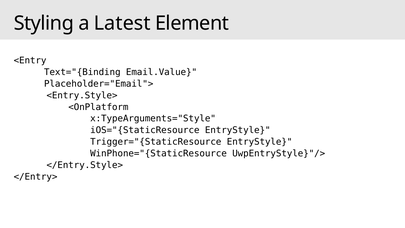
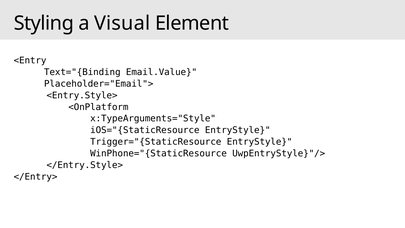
Latest: Latest -> Visual (122, 23)
